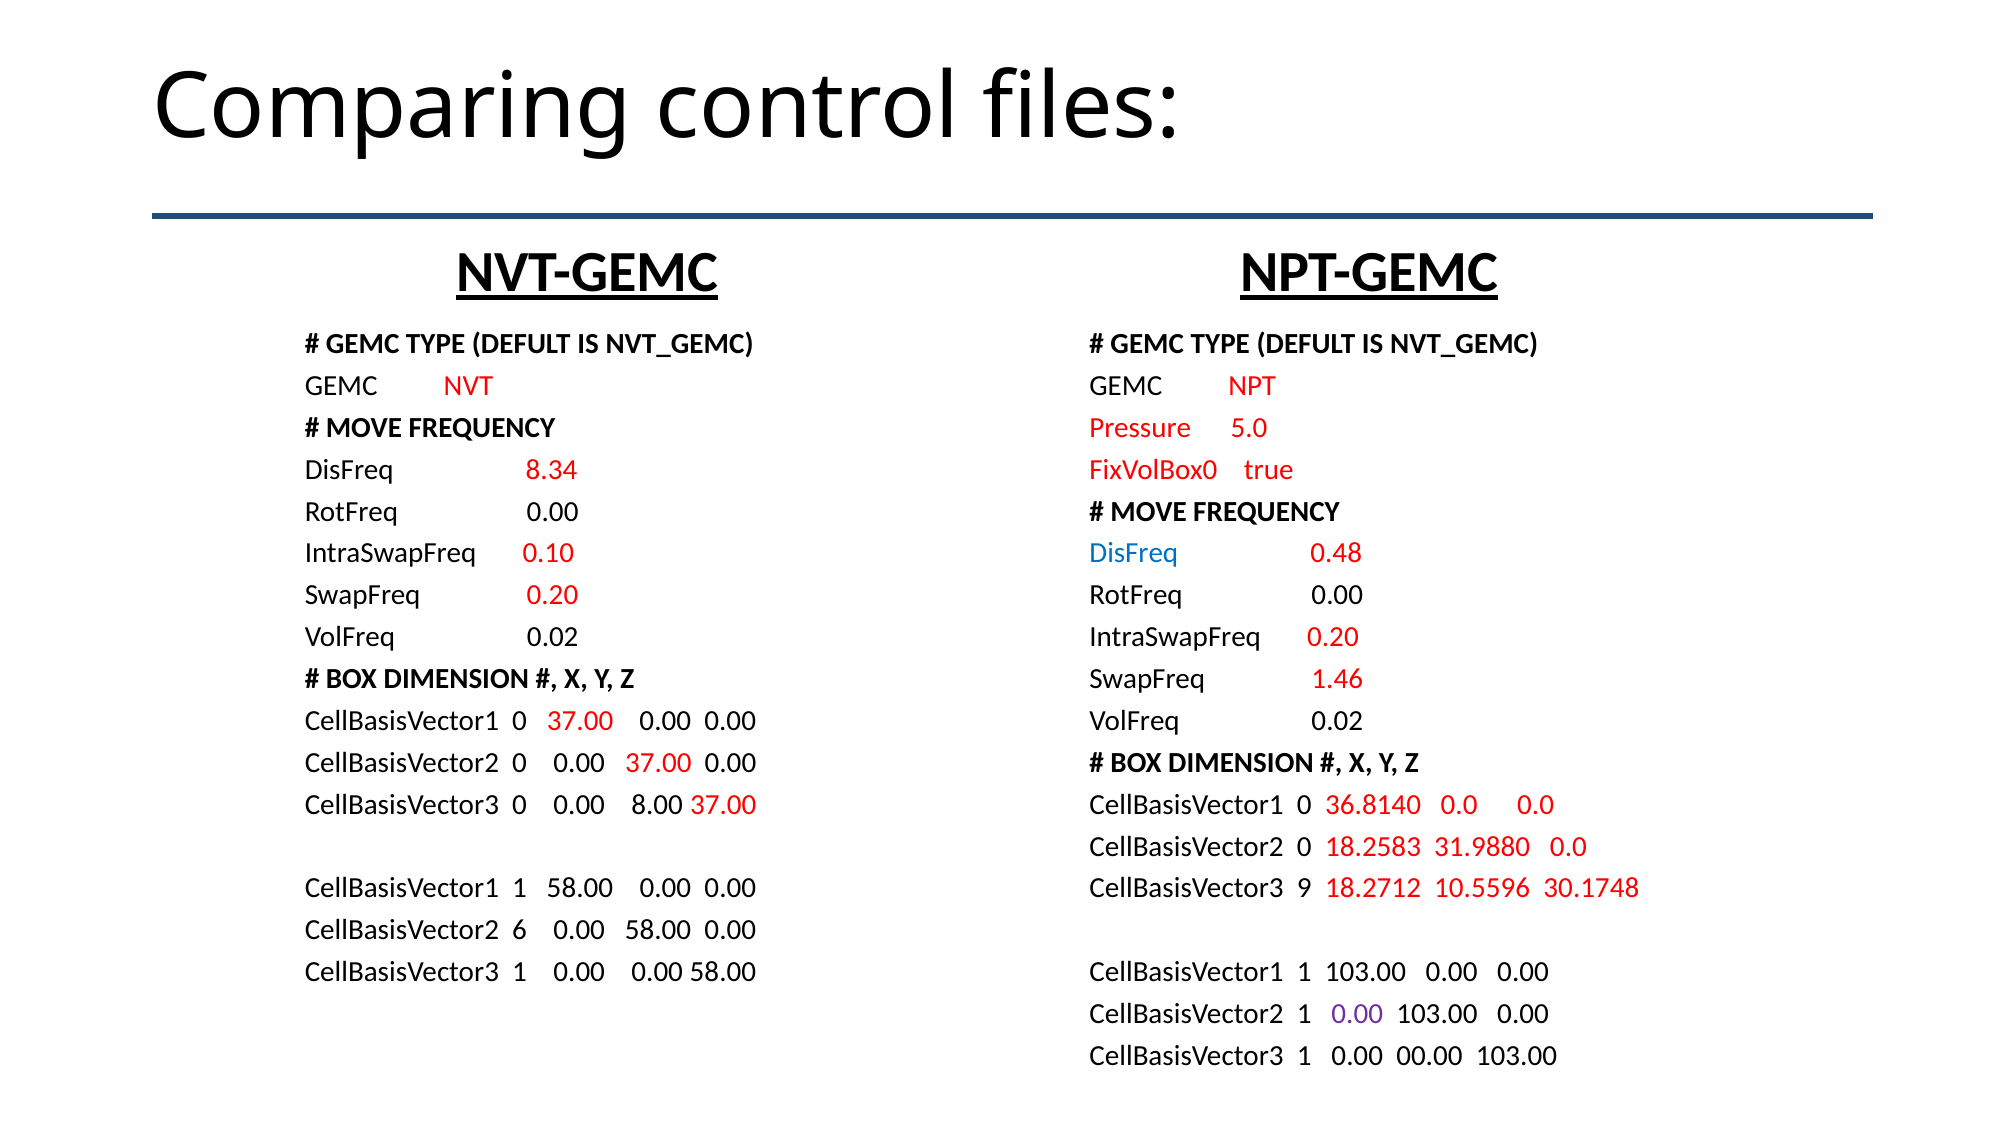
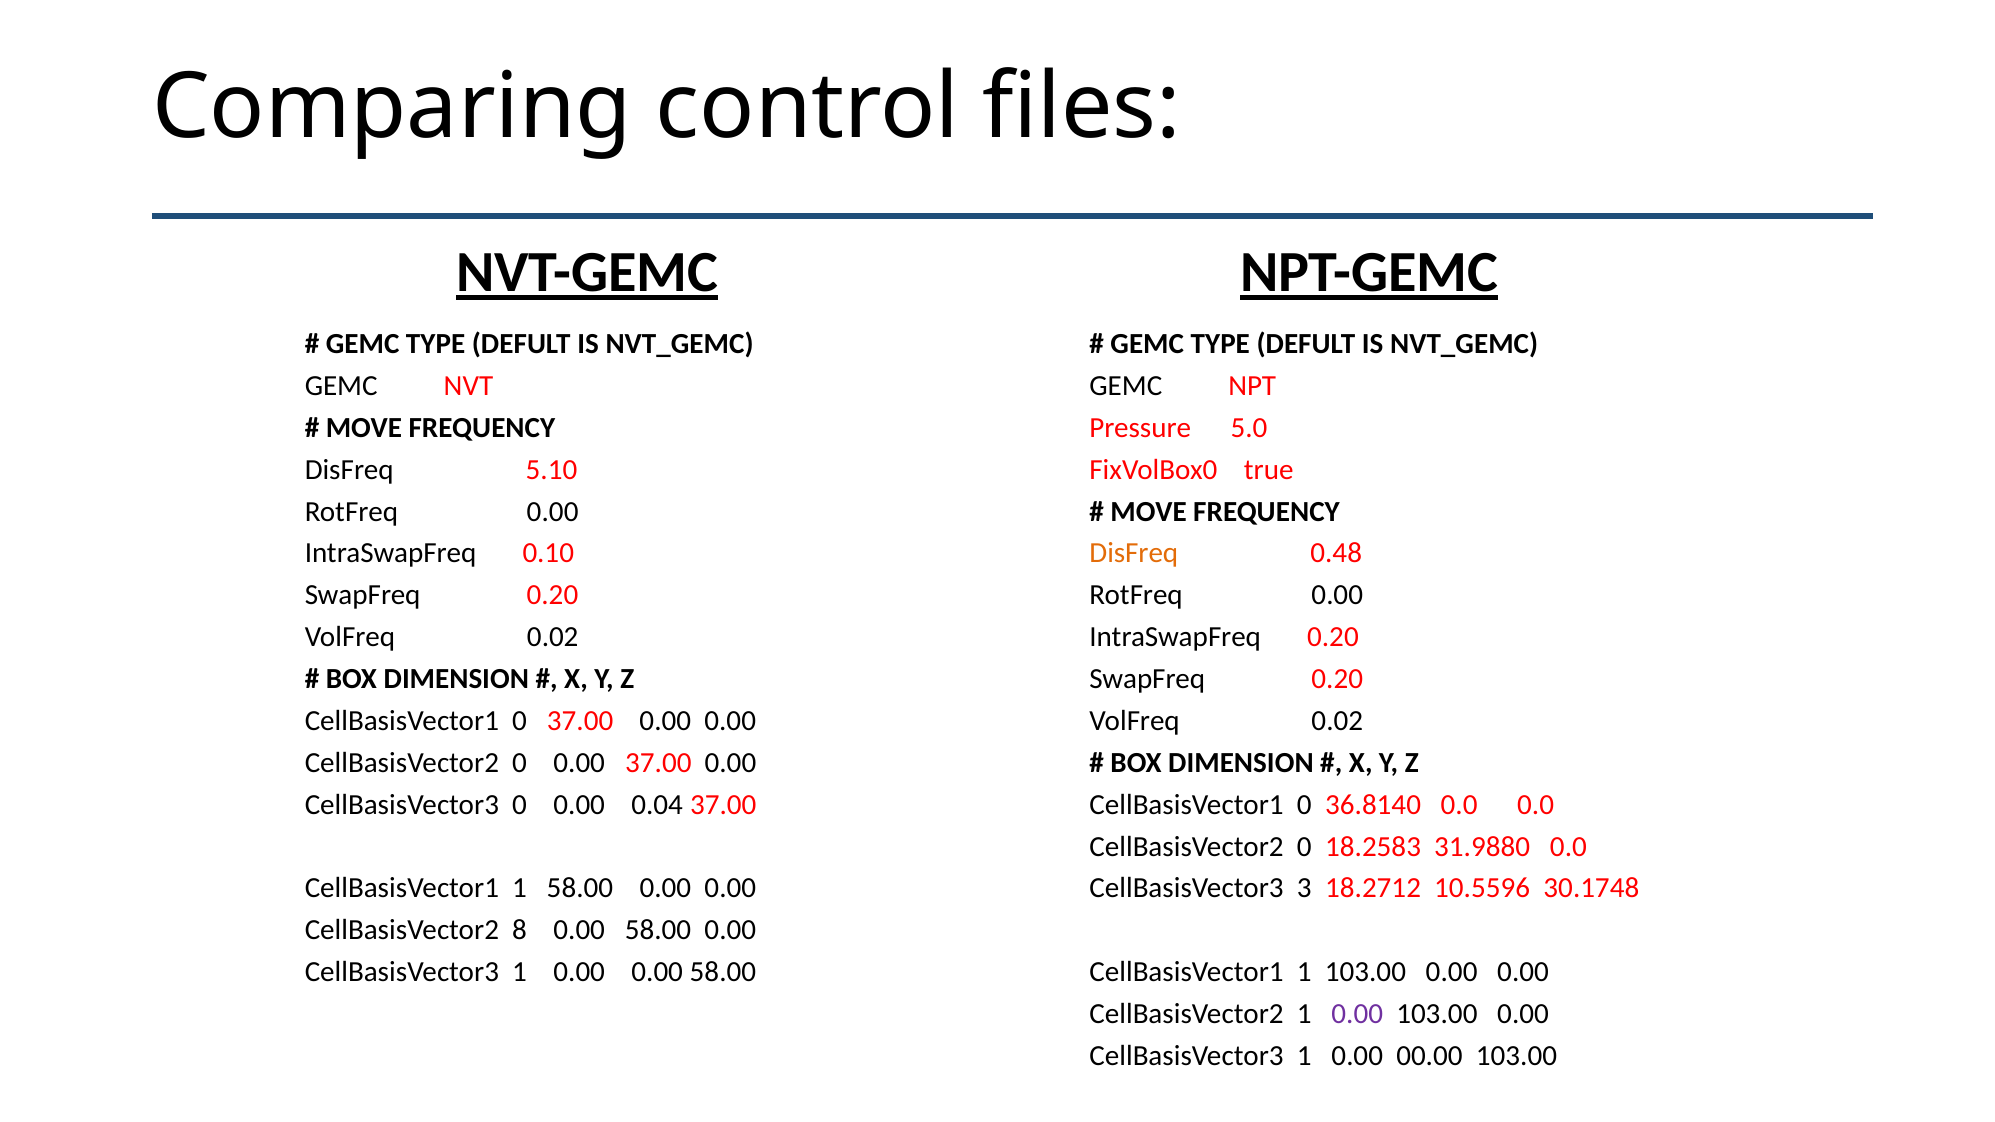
8.34: 8.34 -> 5.10 (552, 470)
DisFreq colour: blue -> orange (1134, 553)
1.46: 1.46 -> 0.20 (1337, 679)
8.00: 8.00 -> 0.04 (657, 805)
9: 9 -> 3 (1304, 888)
6: 6 -> 8 (520, 930)
